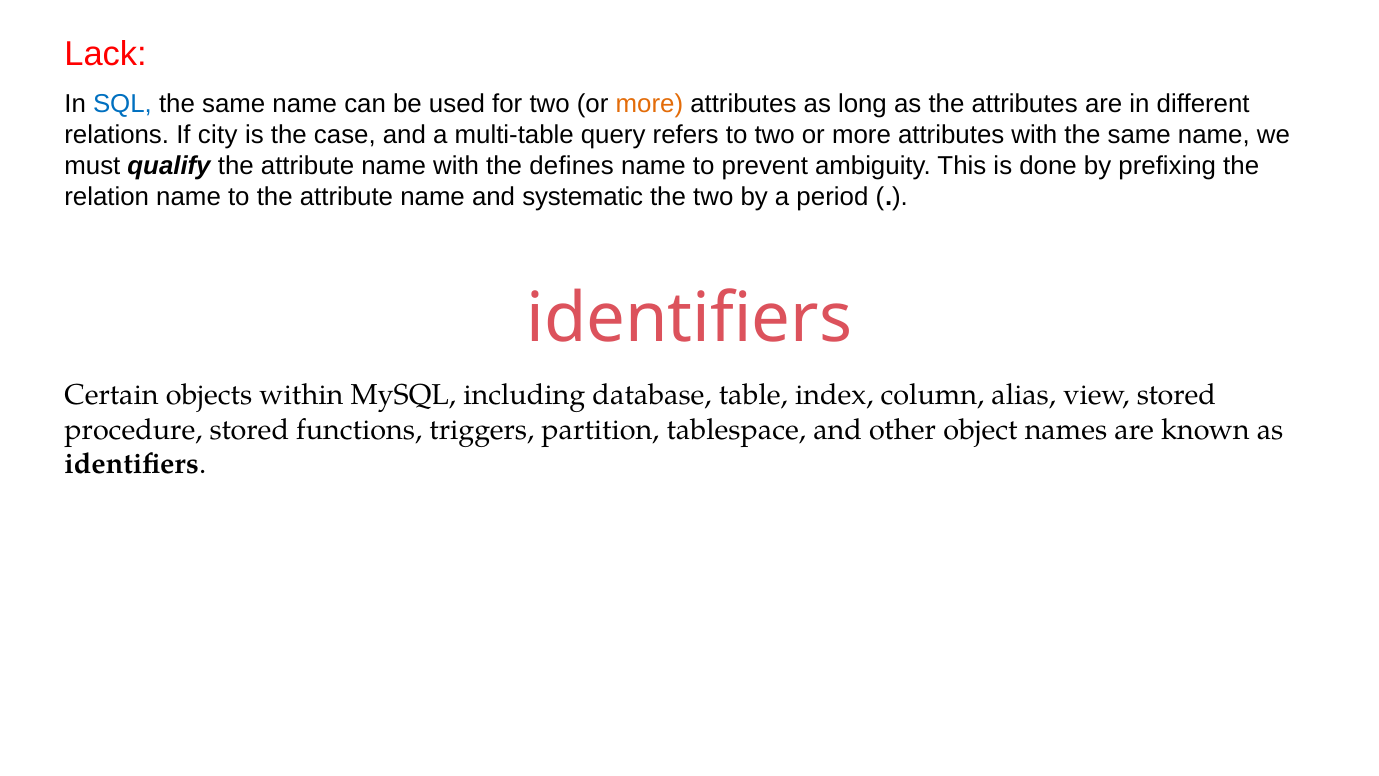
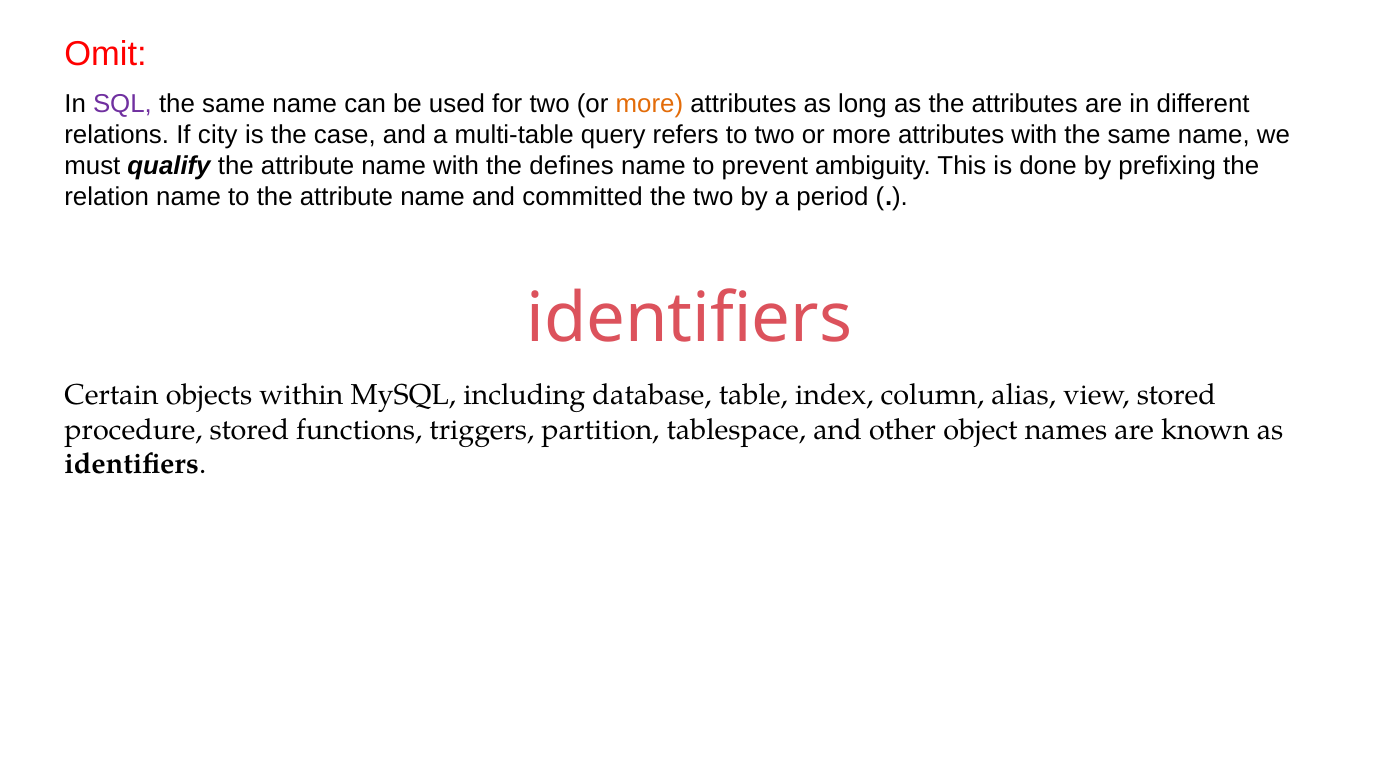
Lack: Lack -> Omit (106, 54)
SQL colour: blue -> purple (122, 103)
systematic: systematic -> committed (583, 197)
